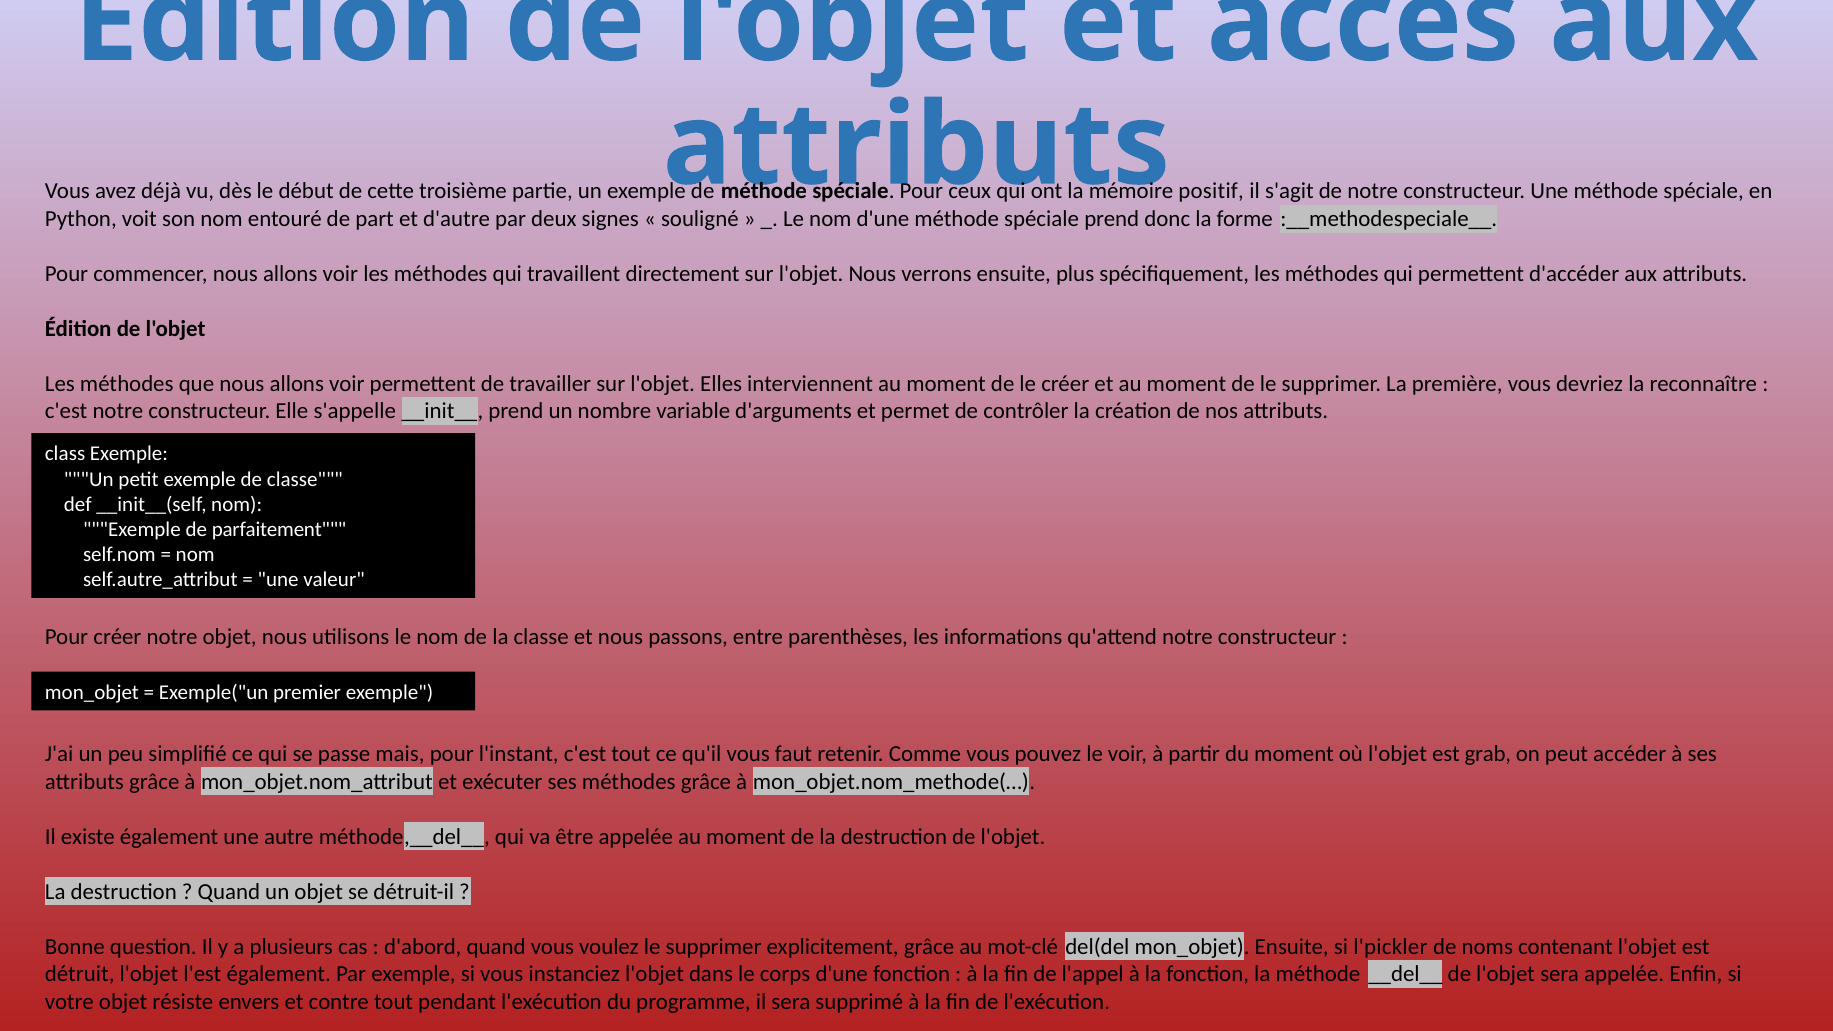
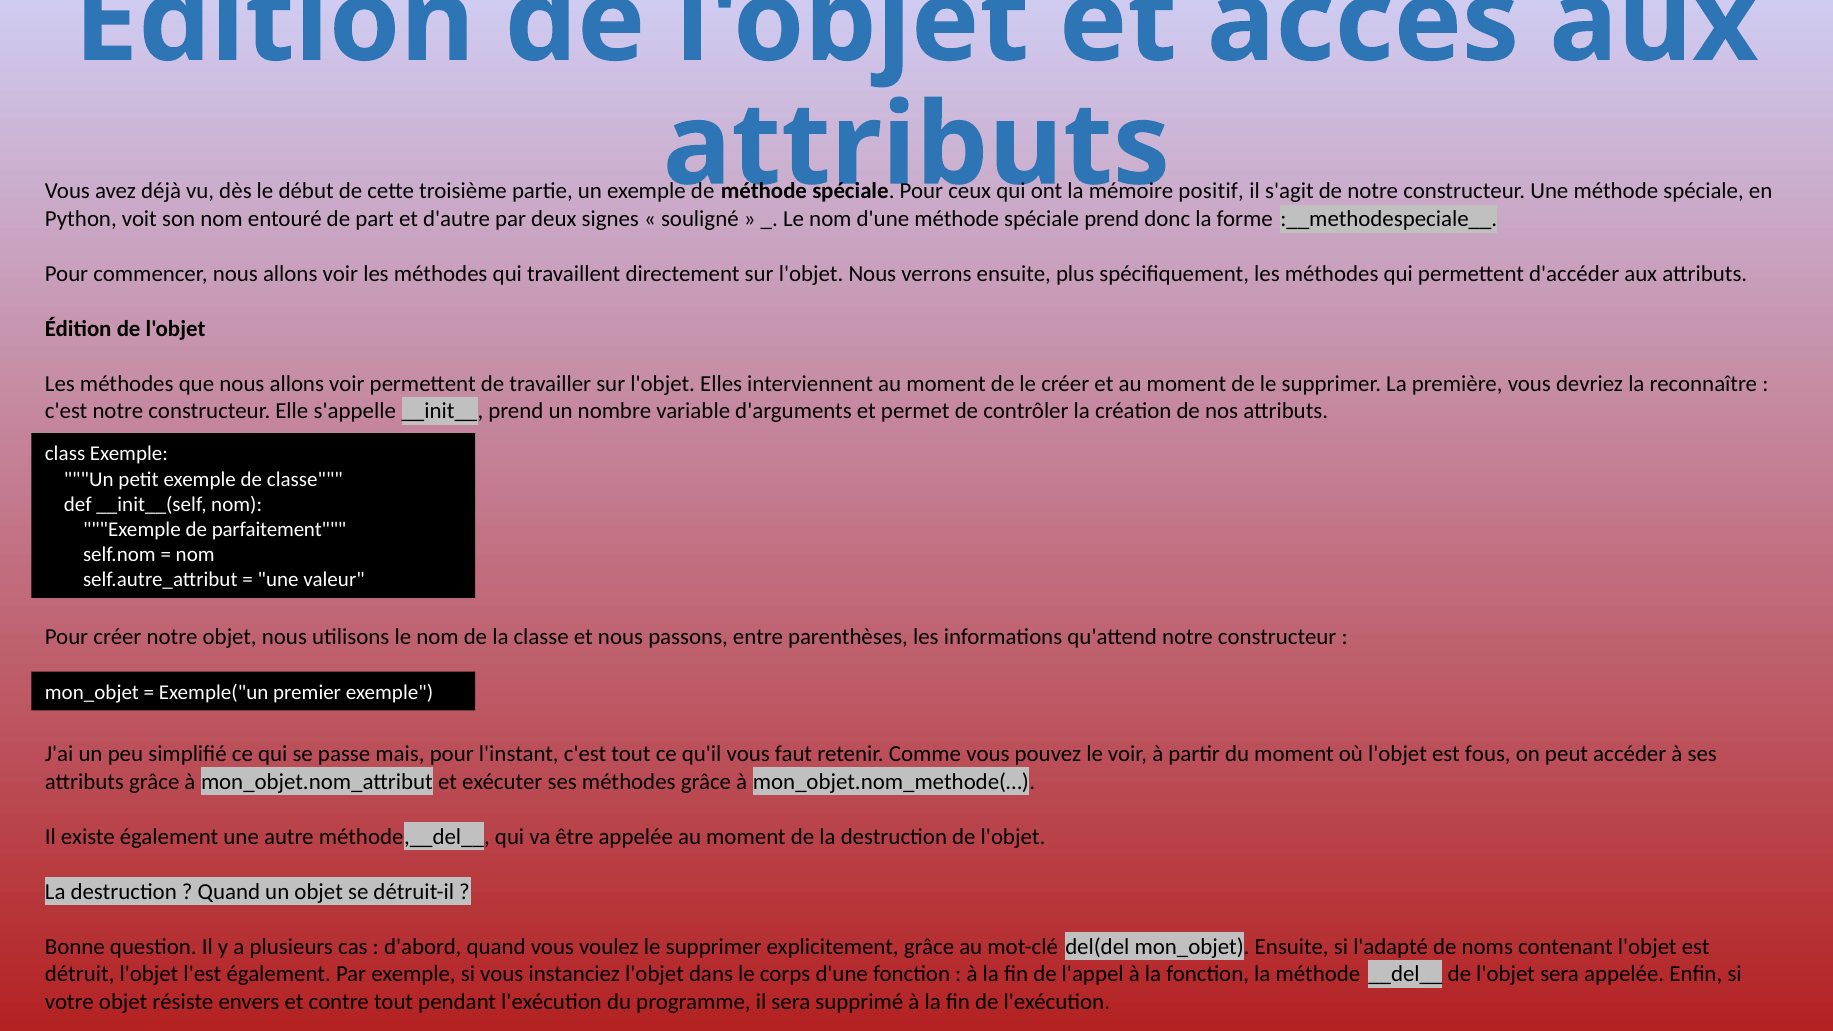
grab: grab -> fous (1488, 754)
l'pickler: l'pickler -> l'adapté (1391, 947)
